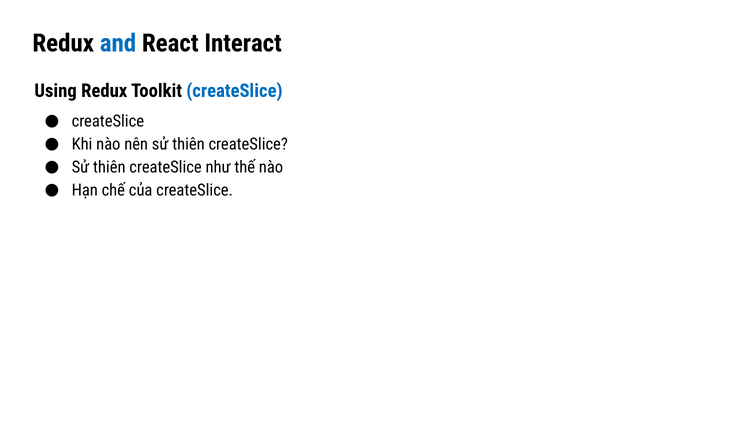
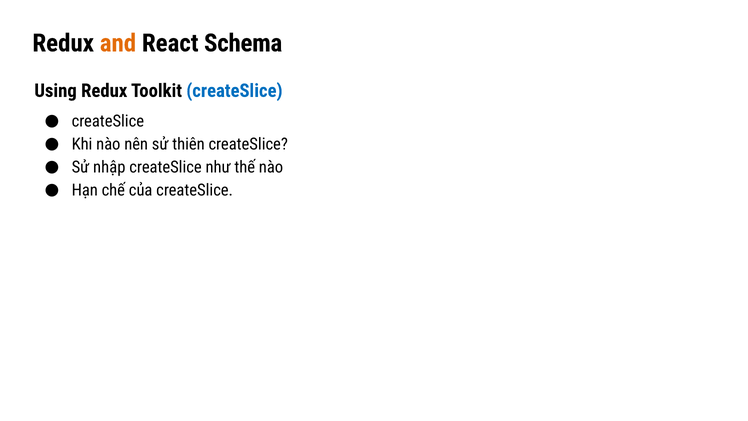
and colour: blue -> orange (118, 43)
Interact: Interact -> Schema (243, 43)
thiên: thiên -> nhập (109, 167)
